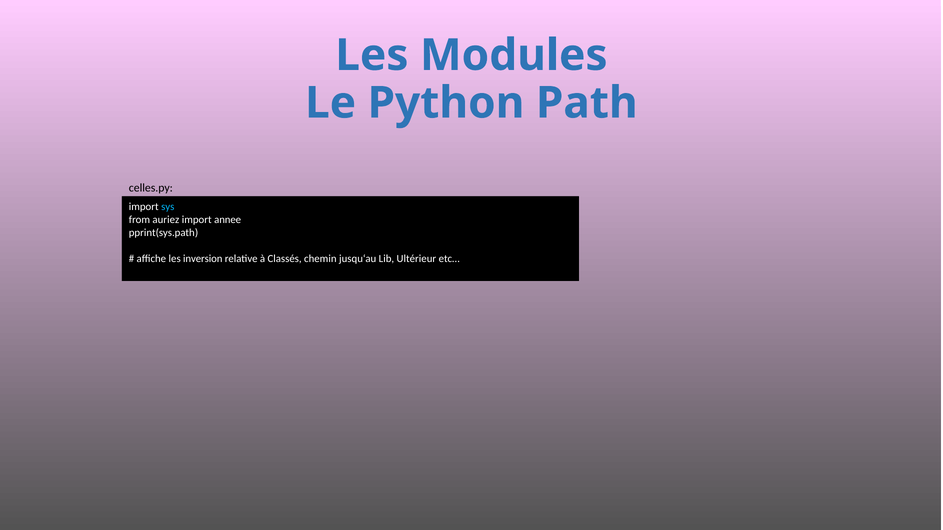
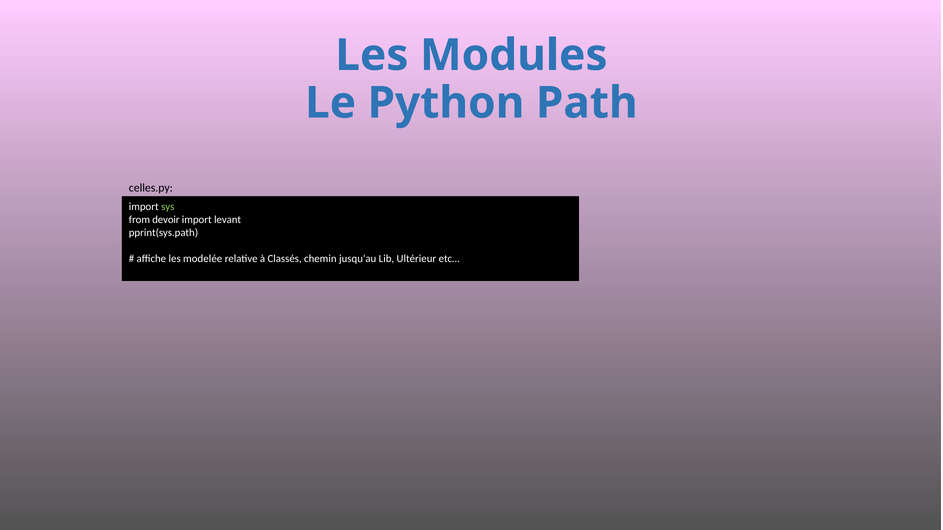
sys colour: light blue -> light green (168, 207)
auriez: auriez -> devoir (166, 220)
annee: annee -> levant (228, 220)
inversion: inversion -> modelée (203, 259)
